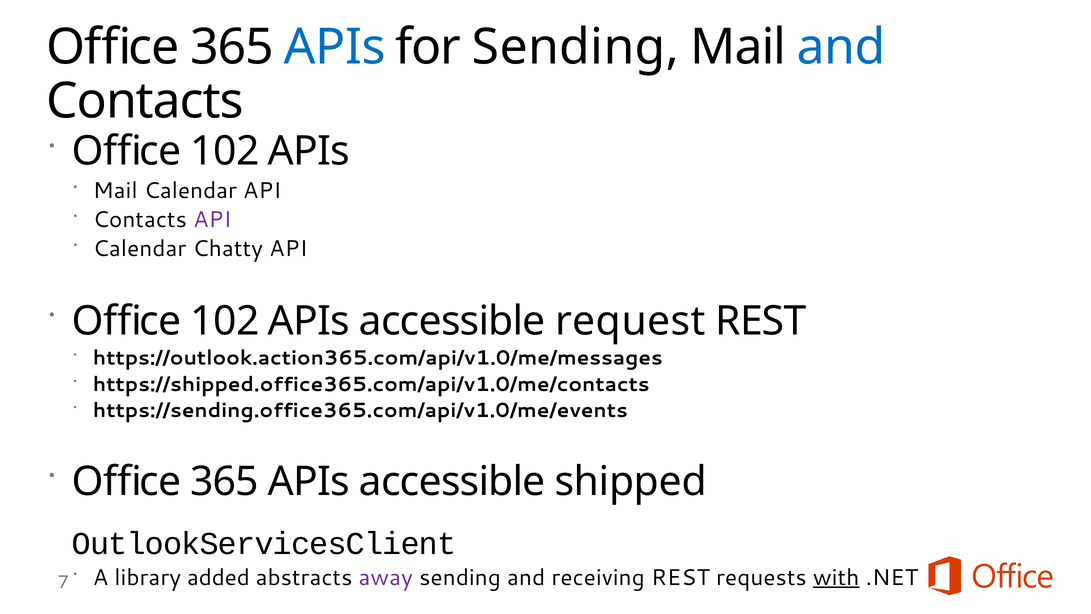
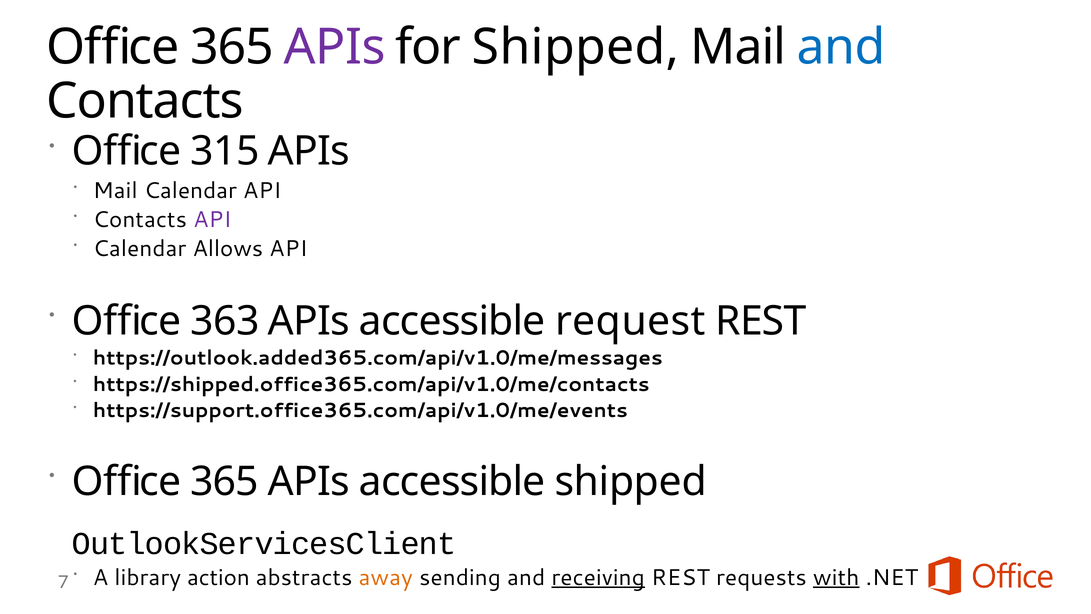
APIs colour: blue -> purple (335, 47)
for Sending: Sending -> Shipped (576, 47)
102: 102 -> 315 (225, 151)
Chatty: Chatty -> Allows (228, 249)
102: 102 -> 363 (225, 321)
https://outlook.action365.com/api/v1.0/me/messages: https://outlook.action365.com/api/v1.0/me/messages -> https://outlook.added365.com/api/v1.0/me/messages (378, 358)
https://sending.office365.com/api/v1.0/me/events: https://sending.office365.com/api/v1.0/me/events -> https://support.office365.com/api/v1.0/me/events (360, 410)
added: added -> action (218, 577)
away colour: purple -> orange (386, 577)
receiving underline: none -> present (598, 577)
